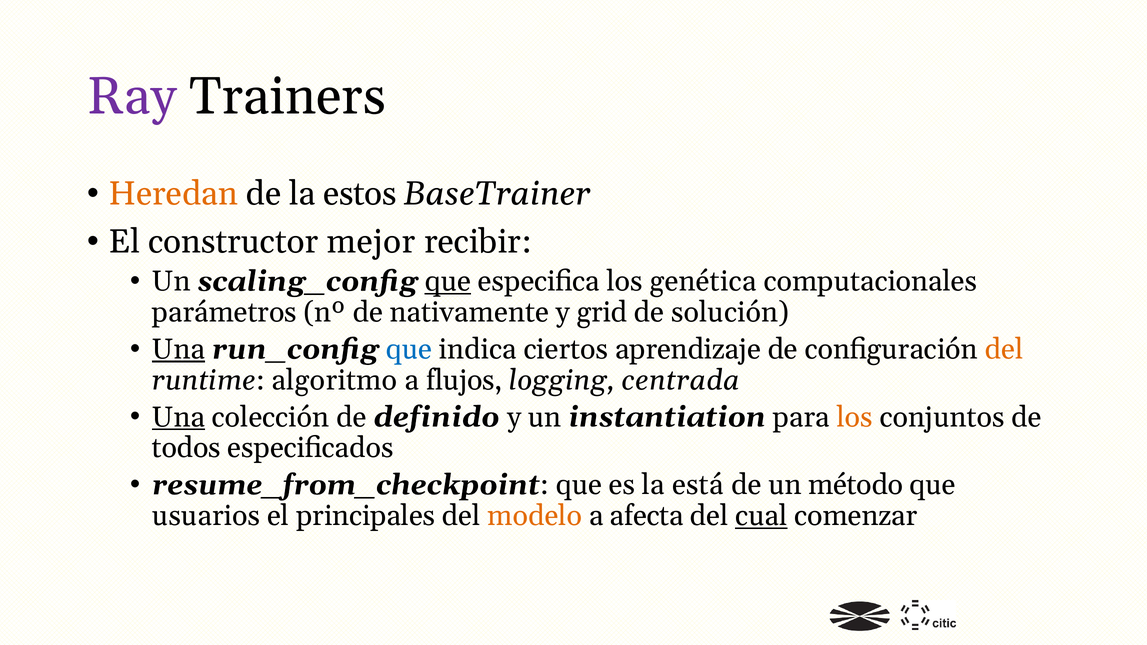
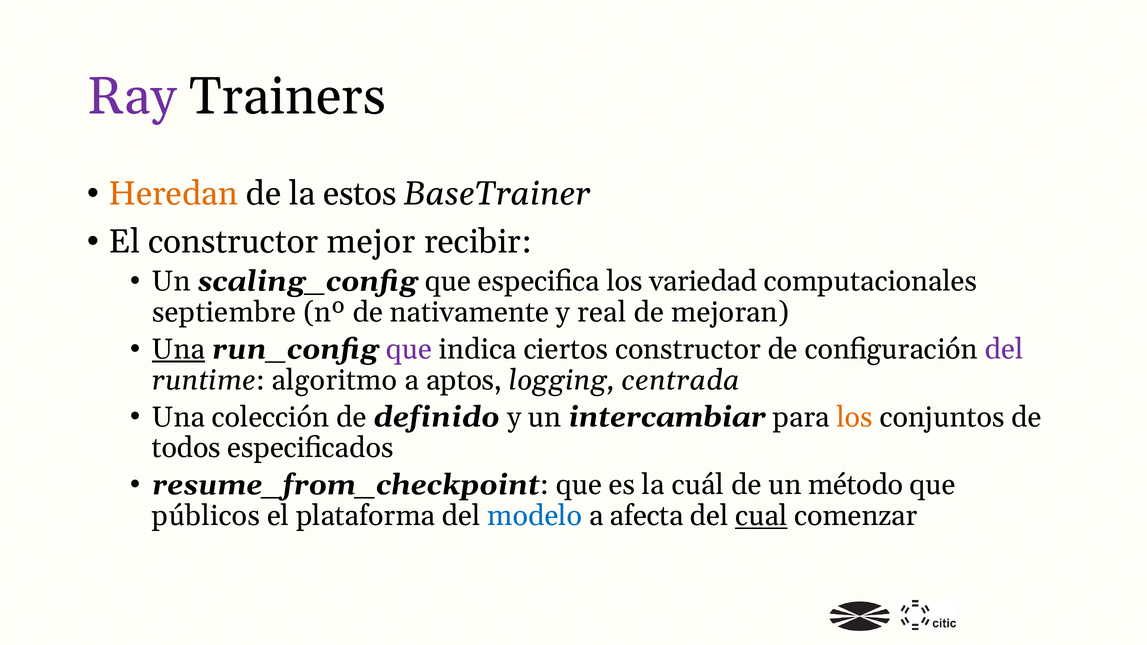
que underline: present -> none (448, 281)
genética: genética -> variedad (703, 281)
parámetros: parámetros -> septiembre (224, 312)
grid: grid -> real (602, 312)
solución: solución -> mejoran (730, 312)
que colour: blue -> purple (409, 349)
ciertos aprendizaje: aprendizaje -> constructor (688, 349)
del colour: orange -> purple (1004, 349)
flujos: flujos -> aptos (464, 380)
Una underline: present -> none (178, 417)
instantiation: instantiation -> intercambiar (667, 417)
está: está -> cuál (698, 485)
usuarios: usuarios -> públicos (206, 516)
principales: principales -> plataforma (366, 516)
modelo colour: orange -> blue (535, 516)
